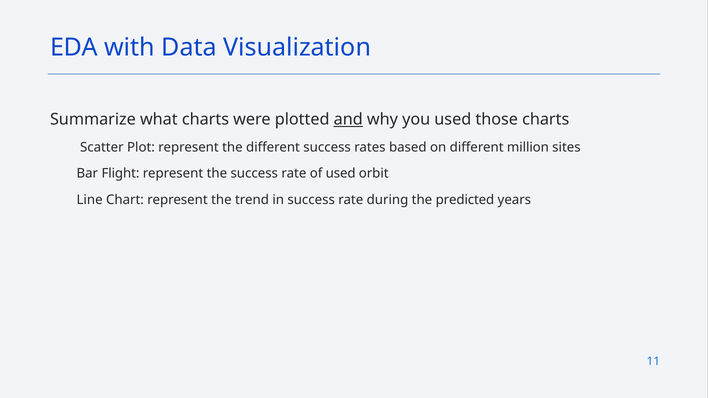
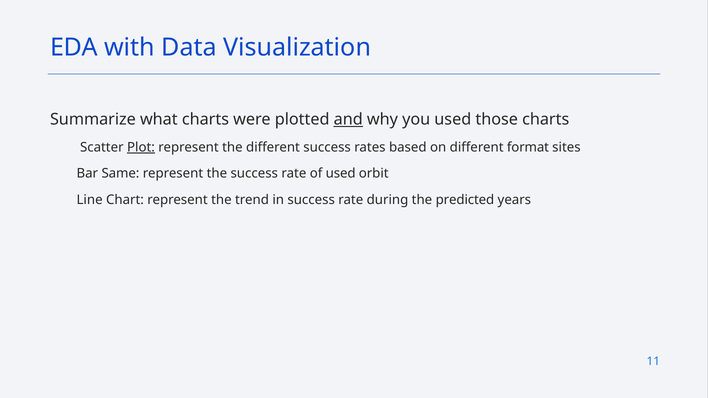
Plot underline: none -> present (141, 147)
million: million -> format (528, 147)
Flight: Flight -> Same (120, 174)
